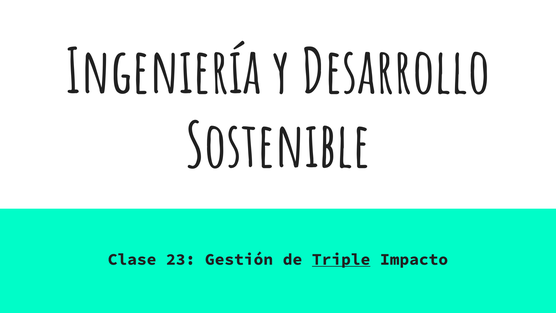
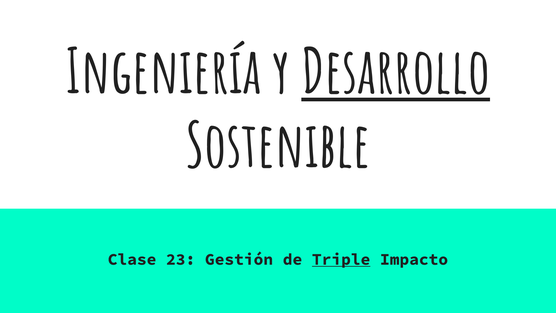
Desarrollo underline: none -> present (396, 73)
